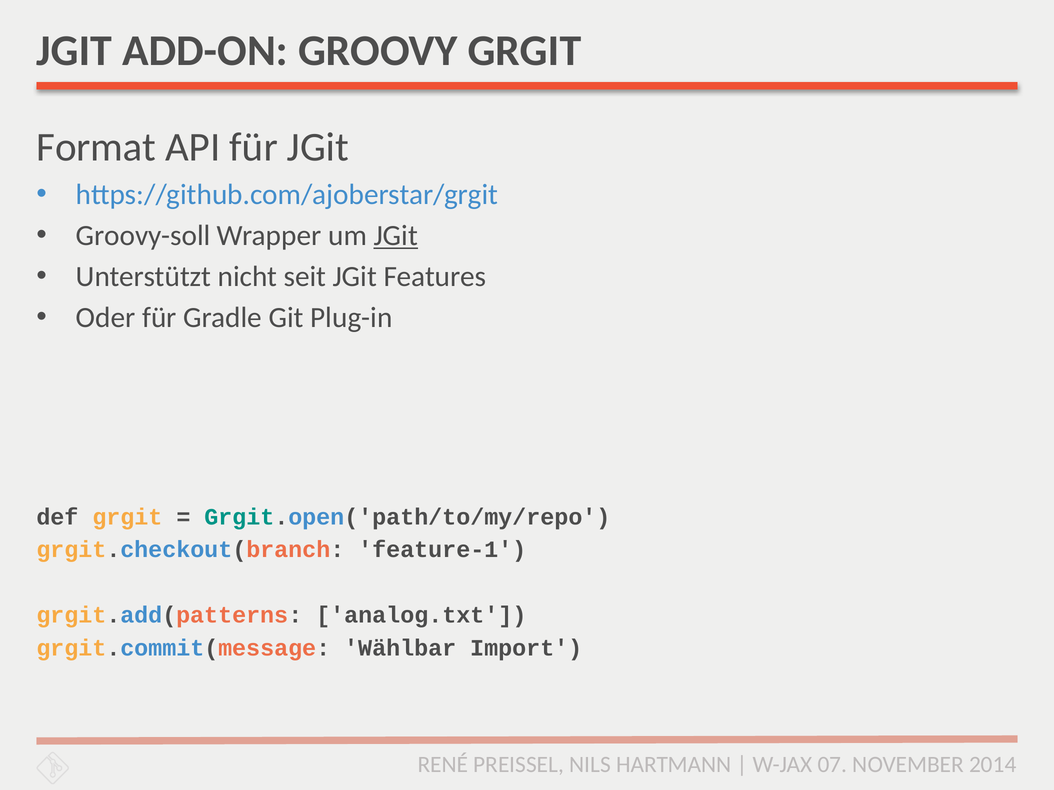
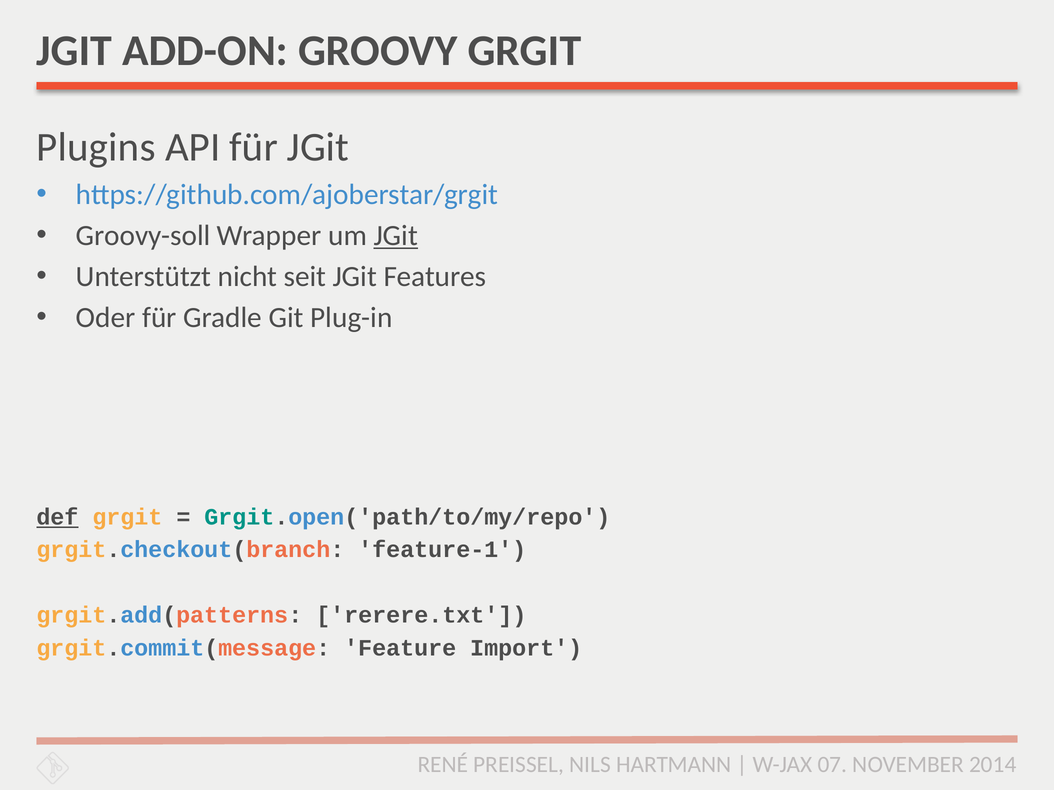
Format: Format -> Plugins (96, 147)
def underline: none -> present (57, 517)
analog.txt: analog.txt -> rerere.txt (421, 616)
Wählbar: Wählbar -> Feature (400, 648)
